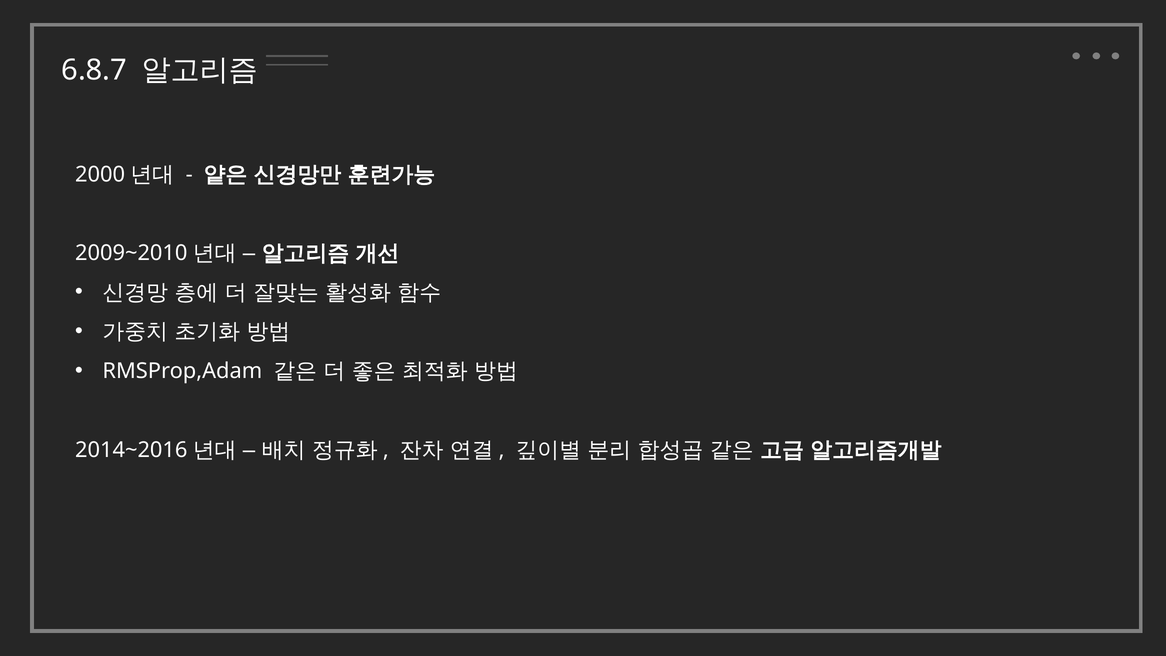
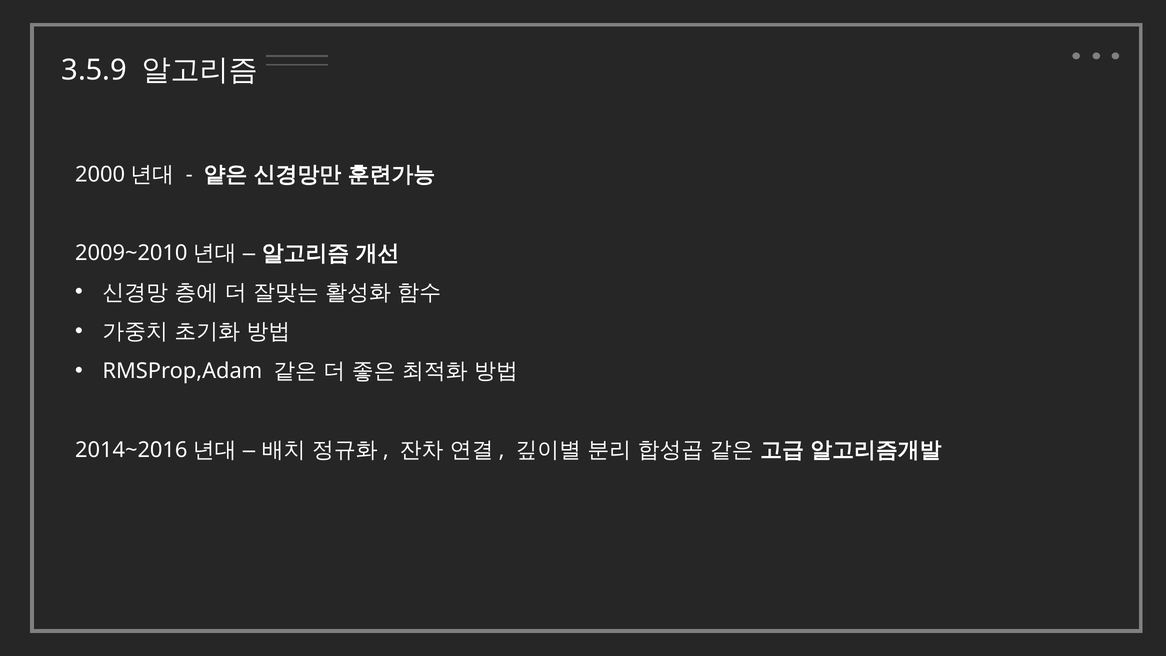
6.8.7: 6.8.7 -> 3.5.9 (94, 70)
